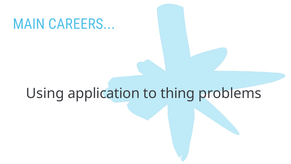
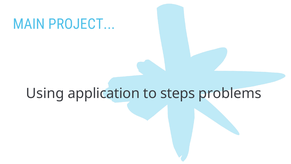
CAREERS: CAREERS -> PROJECT (82, 24)
thing: thing -> steps (178, 93)
